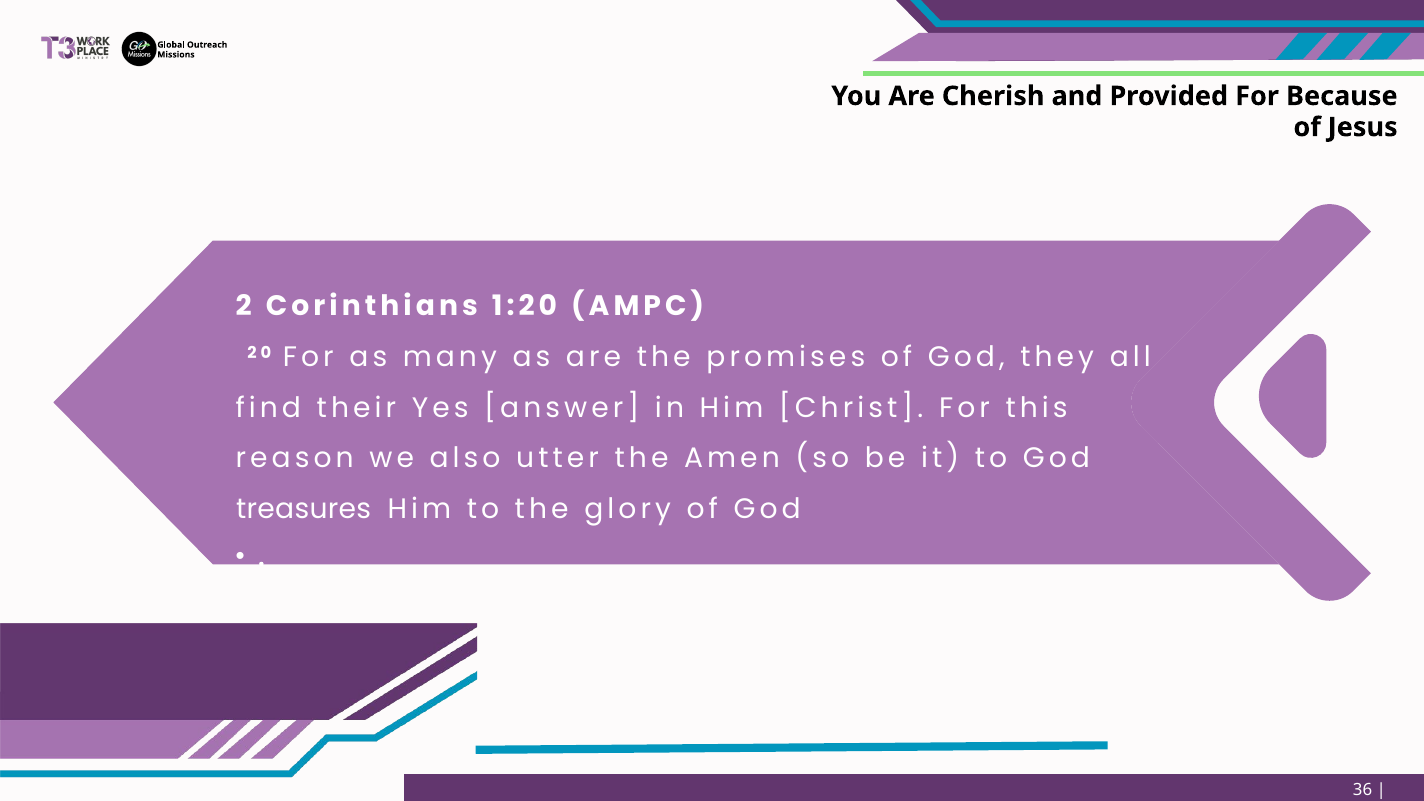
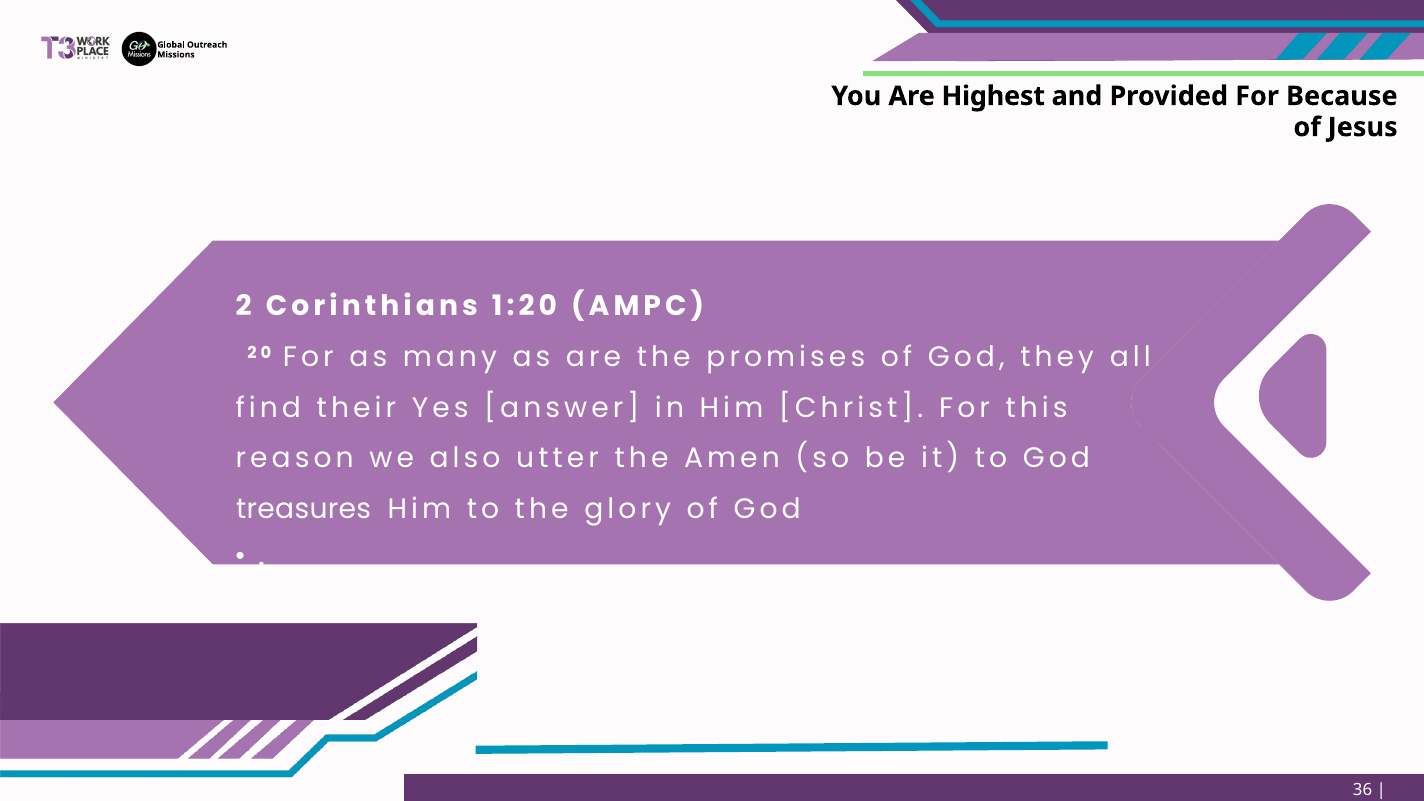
Cherish: Cherish -> Highest (993, 96)
